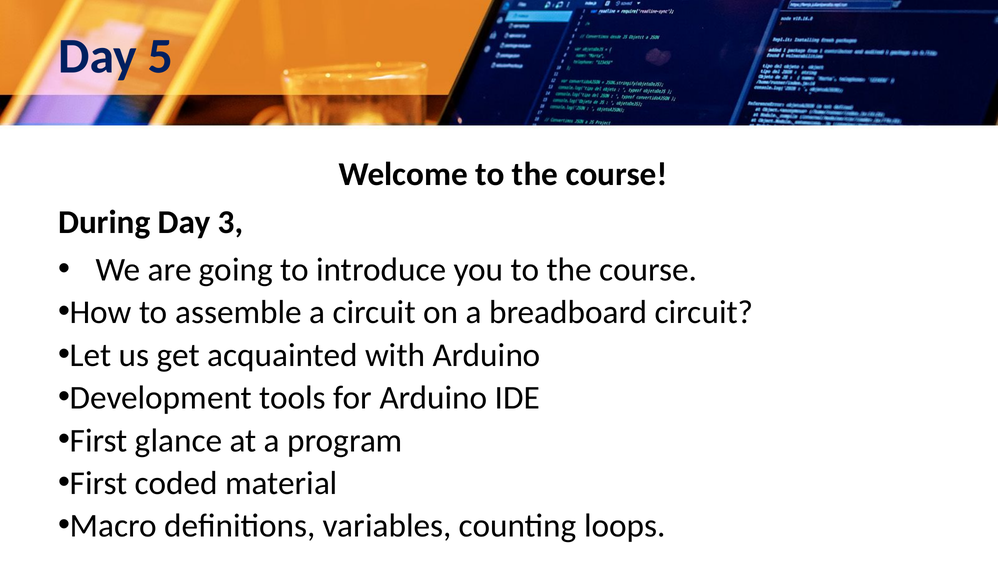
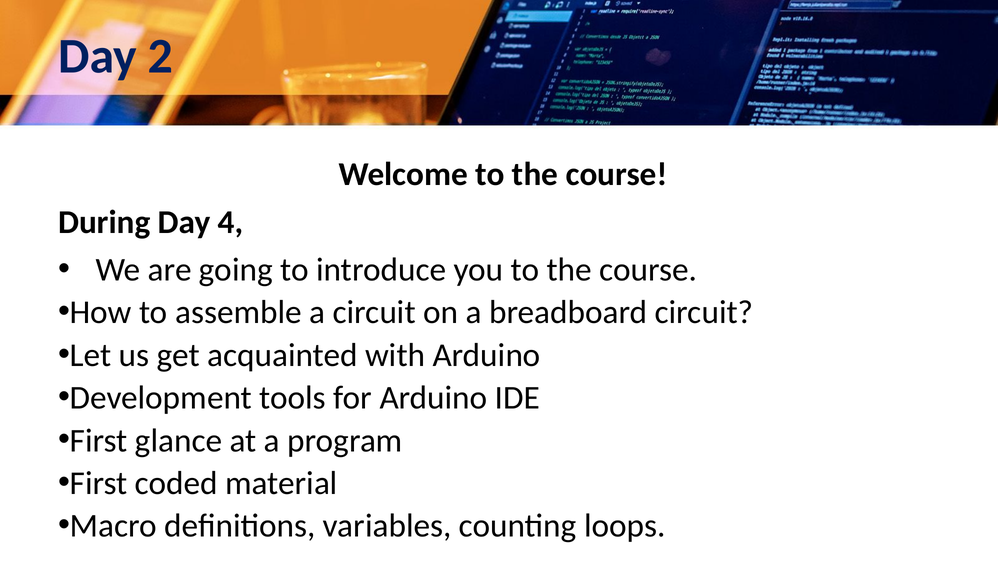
5: 5 -> 2 (161, 56)
3: 3 -> 4 (231, 222)
